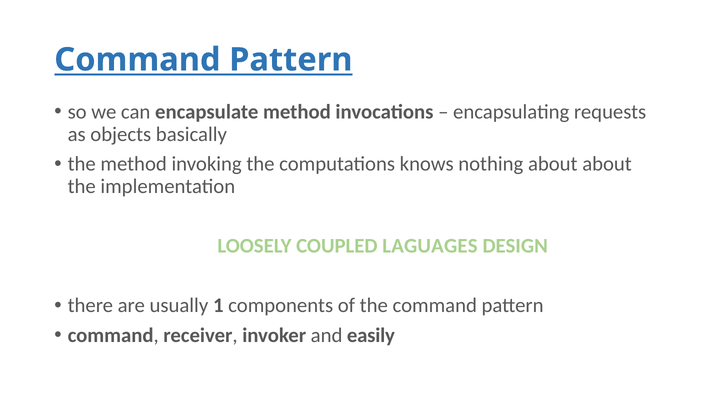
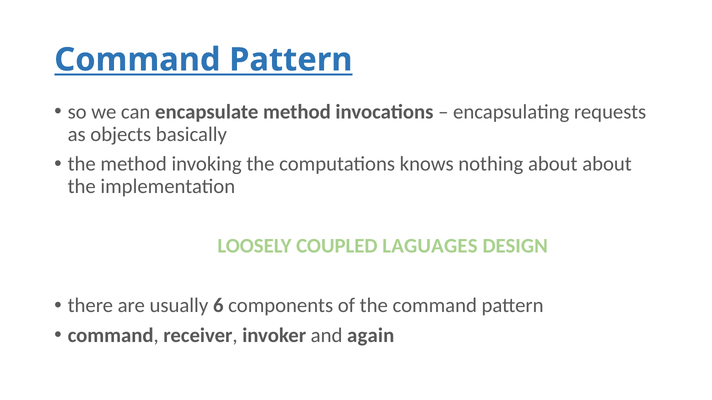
1: 1 -> 6 (218, 306)
easily: easily -> again (371, 336)
